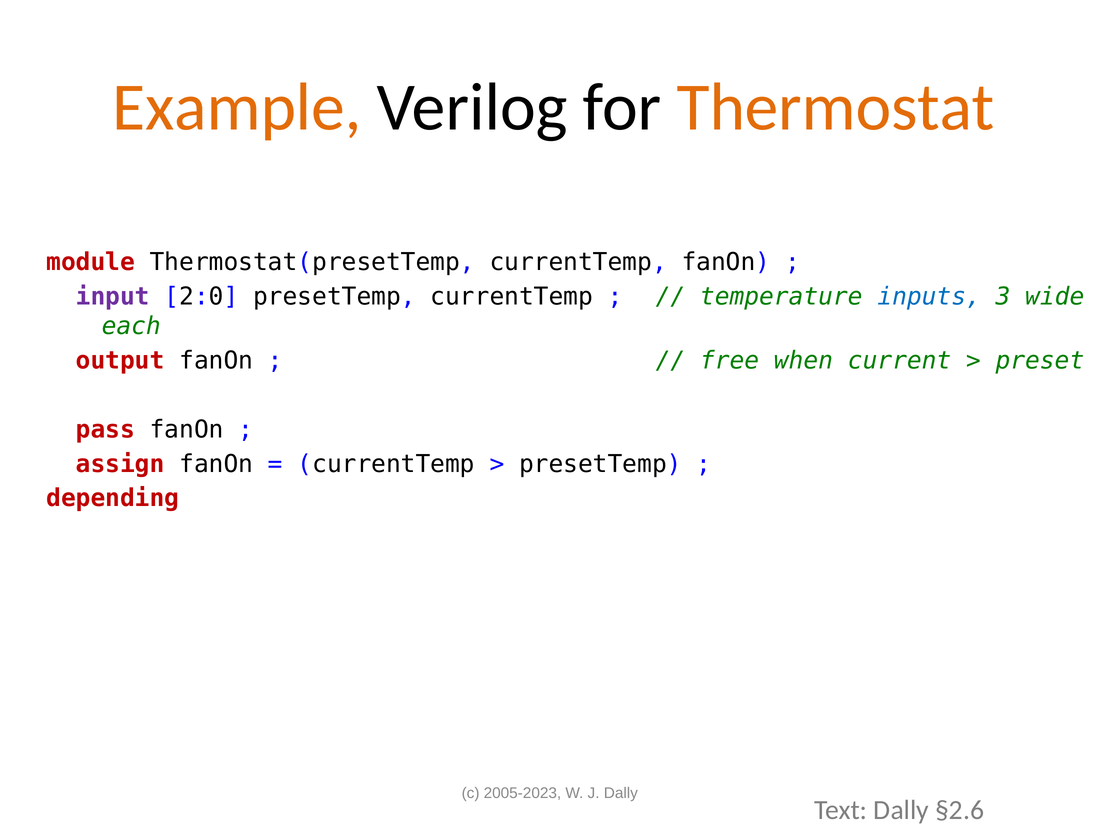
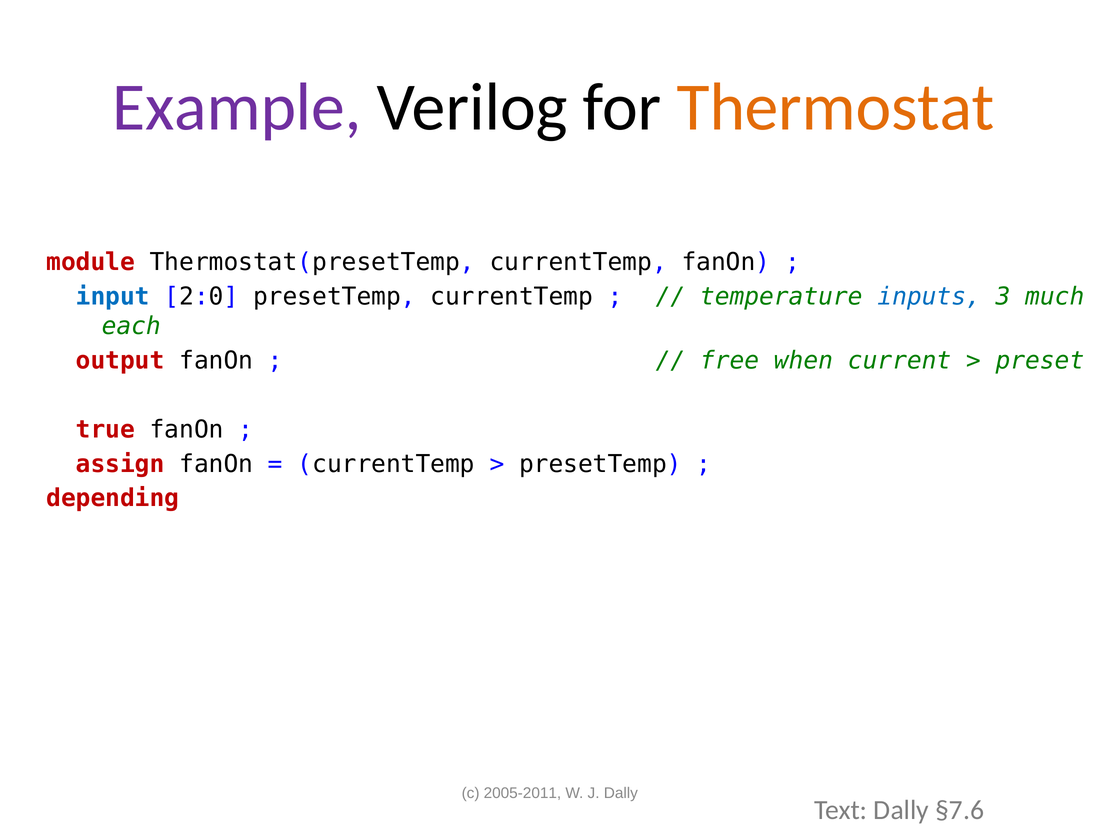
Example colour: orange -> purple (237, 107)
input colour: purple -> blue (113, 297)
wide: wide -> much (1055, 297)
pass: pass -> true (105, 429)
2005-2023: 2005-2023 -> 2005-2011 (522, 793)
§2.6: §2.6 -> §7.6 (960, 810)
